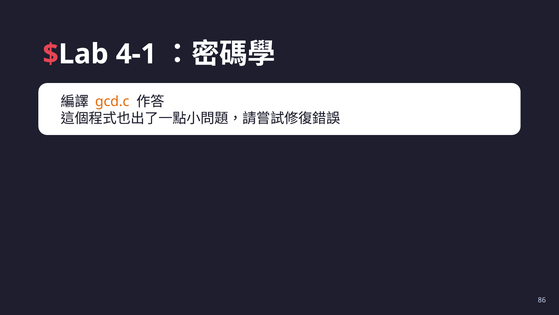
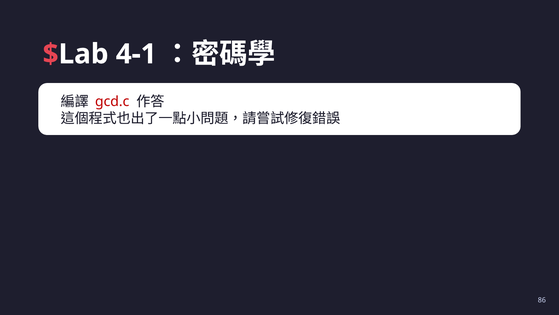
gcd.c colour: orange -> red (112, 101)
